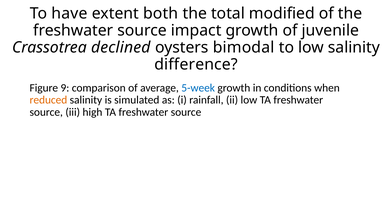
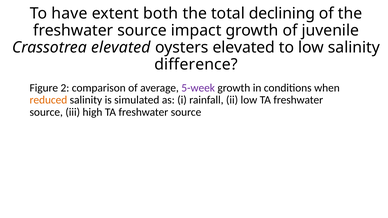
modified: modified -> declining (282, 14)
Crassotrea declined: declined -> elevated (121, 48)
oysters bimodal: bimodal -> elevated (244, 48)
9: 9 -> 2 (65, 88)
5-week colour: blue -> purple (198, 88)
